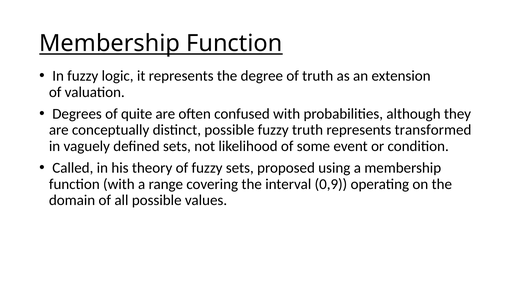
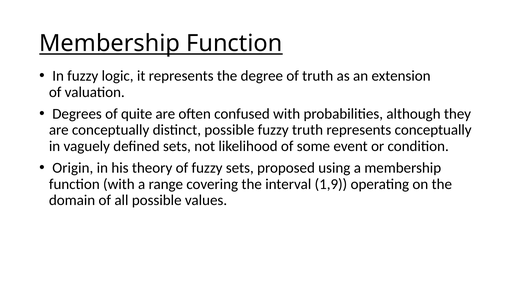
represents transformed: transformed -> conceptually (433, 130)
Called: Called -> Origin (73, 168)
0,9: 0,9 -> 1,9 (331, 184)
